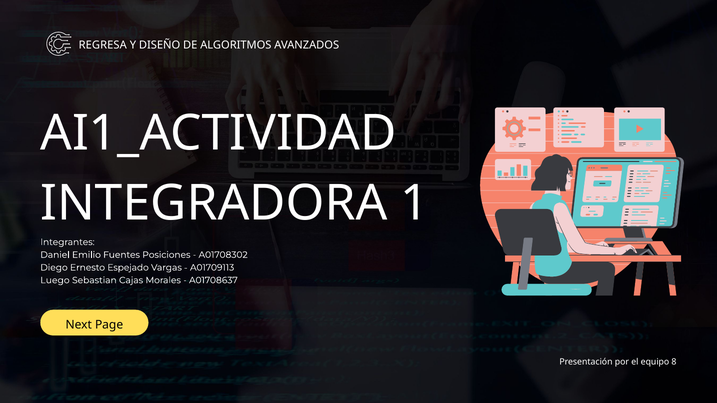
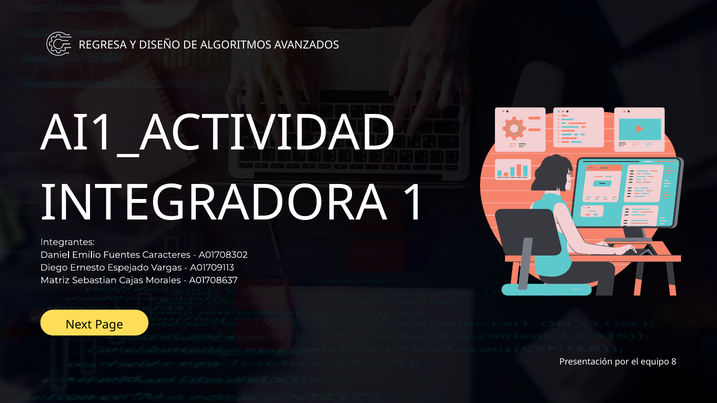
Posiciones: Posiciones -> Caracteres (166, 255)
Luego: Luego -> Matriz (55, 280)
